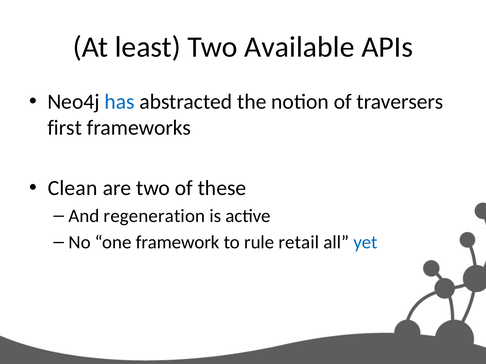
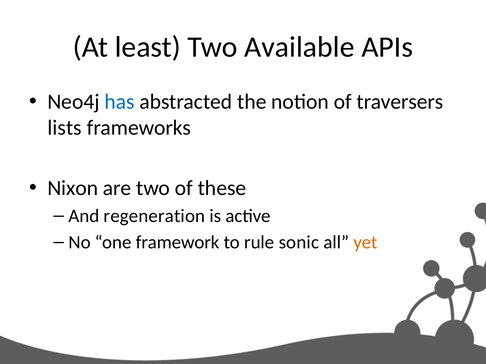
first: first -> lists (65, 128)
Clean: Clean -> Nixon (73, 188)
retail: retail -> sonic (299, 243)
yet colour: blue -> orange (365, 243)
